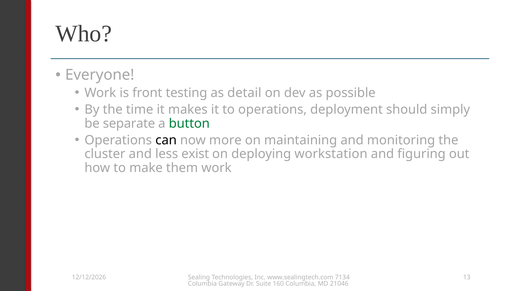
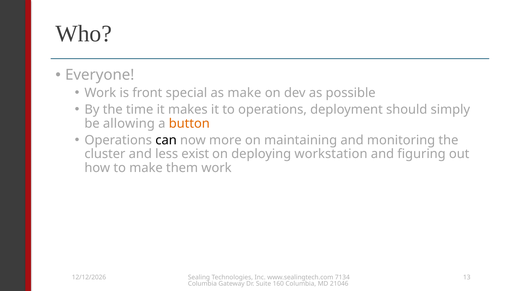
testing: testing -> special (186, 93)
as detail: detail -> make (244, 93)
separate: separate -> allowing (129, 123)
button colour: green -> orange (189, 123)
